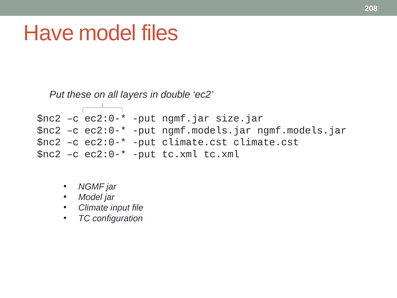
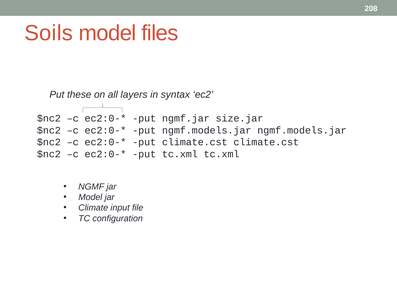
Have: Have -> Soils (49, 33)
double: double -> syntax (175, 95)
